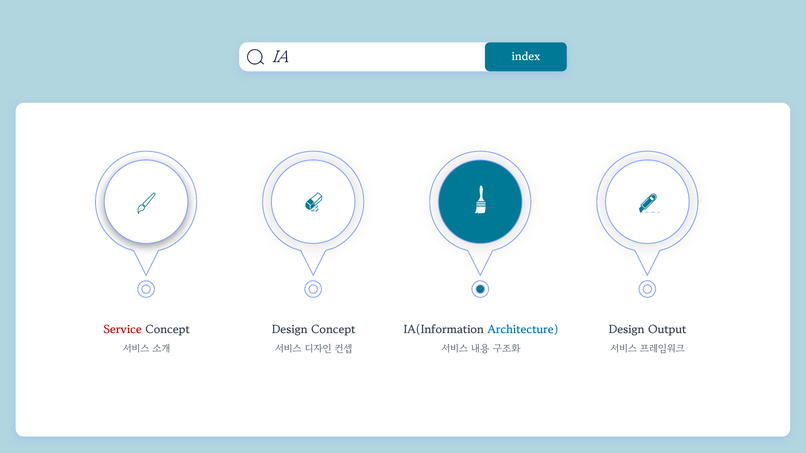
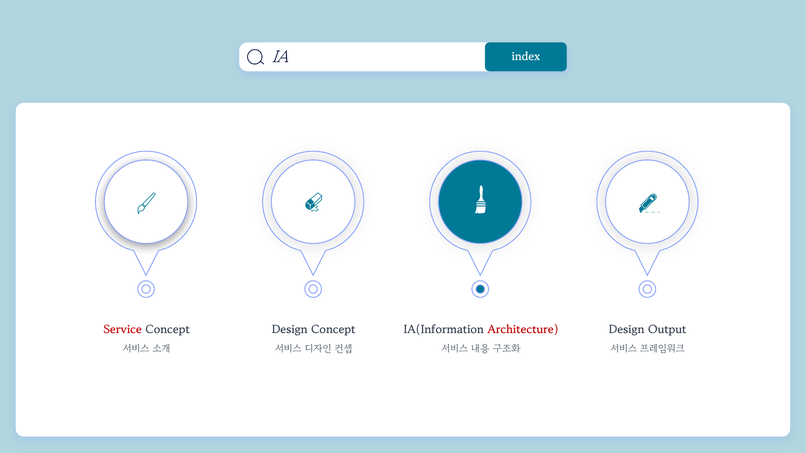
Architecture colour: blue -> red (523, 330)
